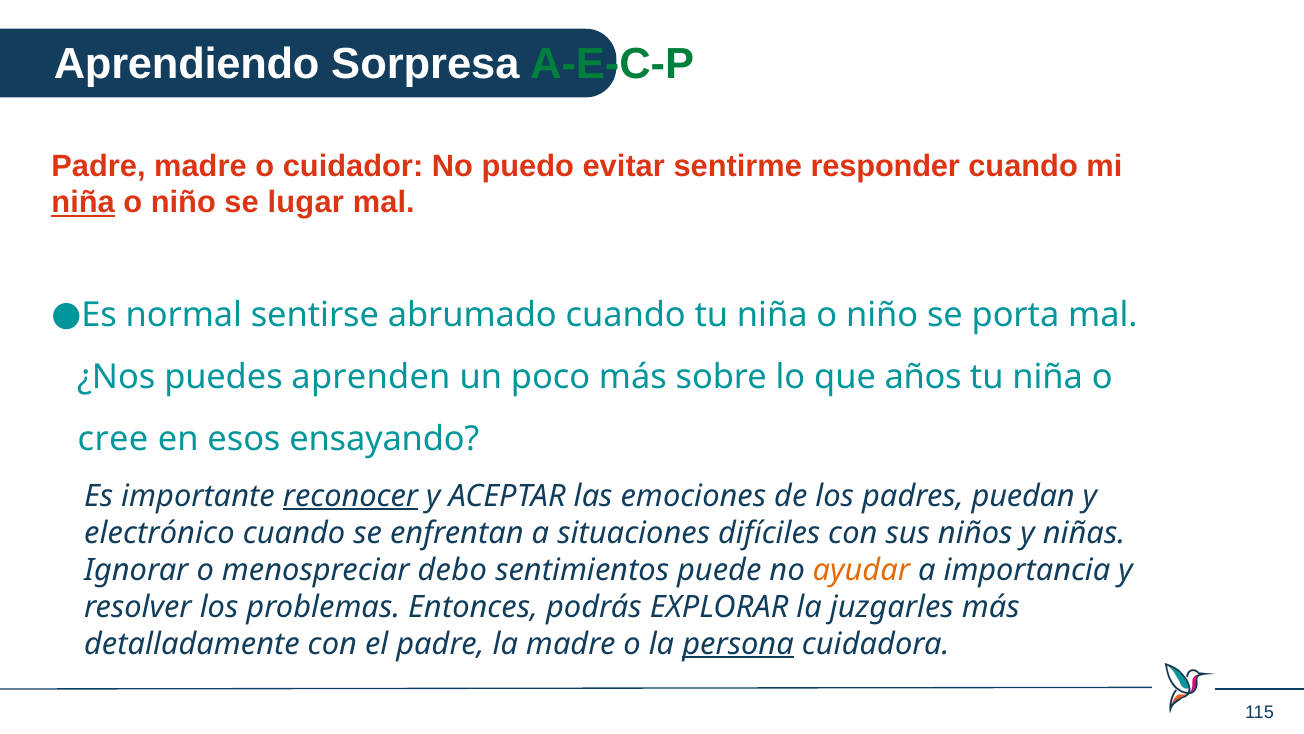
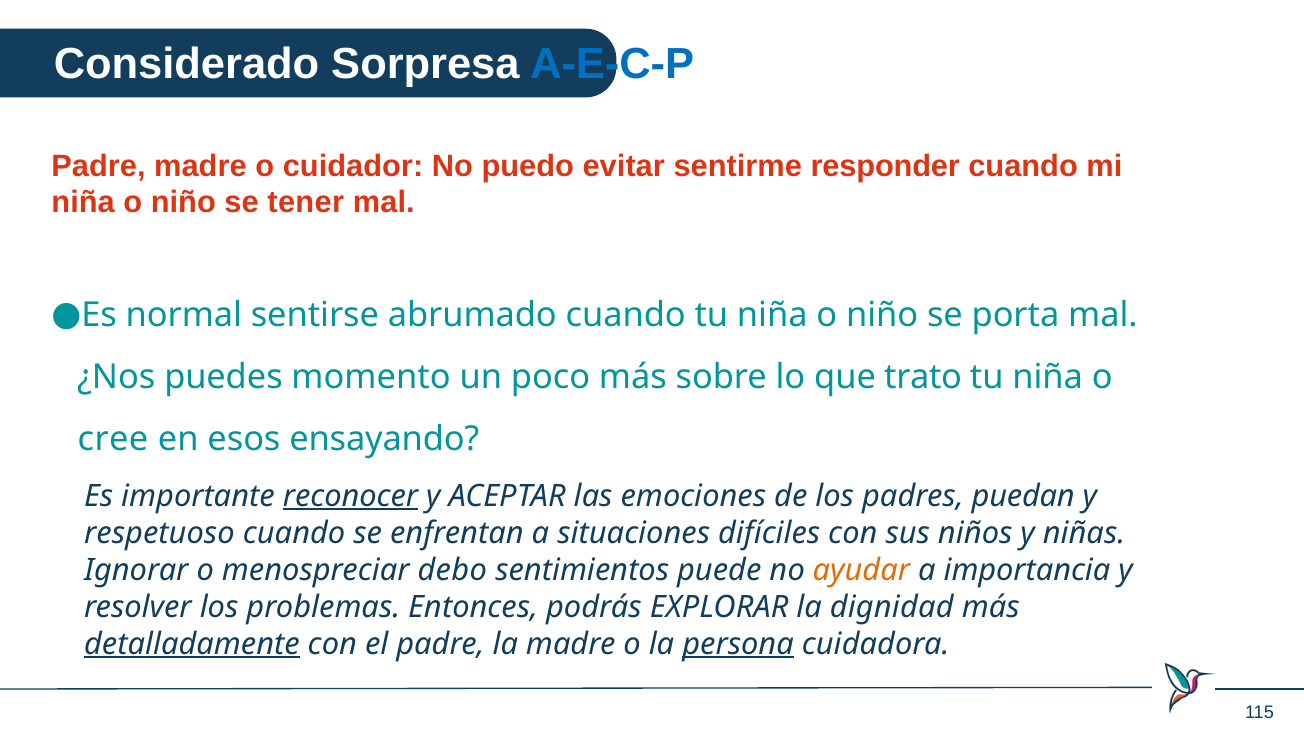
Aprendiendo: Aprendiendo -> Considerado (187, 64)
A-E-C-P colour: green -> blue (612, 64)
niña underline: present -> none (83, 203)
lugar: lugar -> tener (306, 203)
aprenden: aprenden -> momento (371, 377)
años: años -> trato (923, 377)
electrónico: electrónico -> respetuoso (159, 533)
juzgarles: juzgarles -> dignidad (892, 607)
detalladamente underline: none -> present (192, 643)
